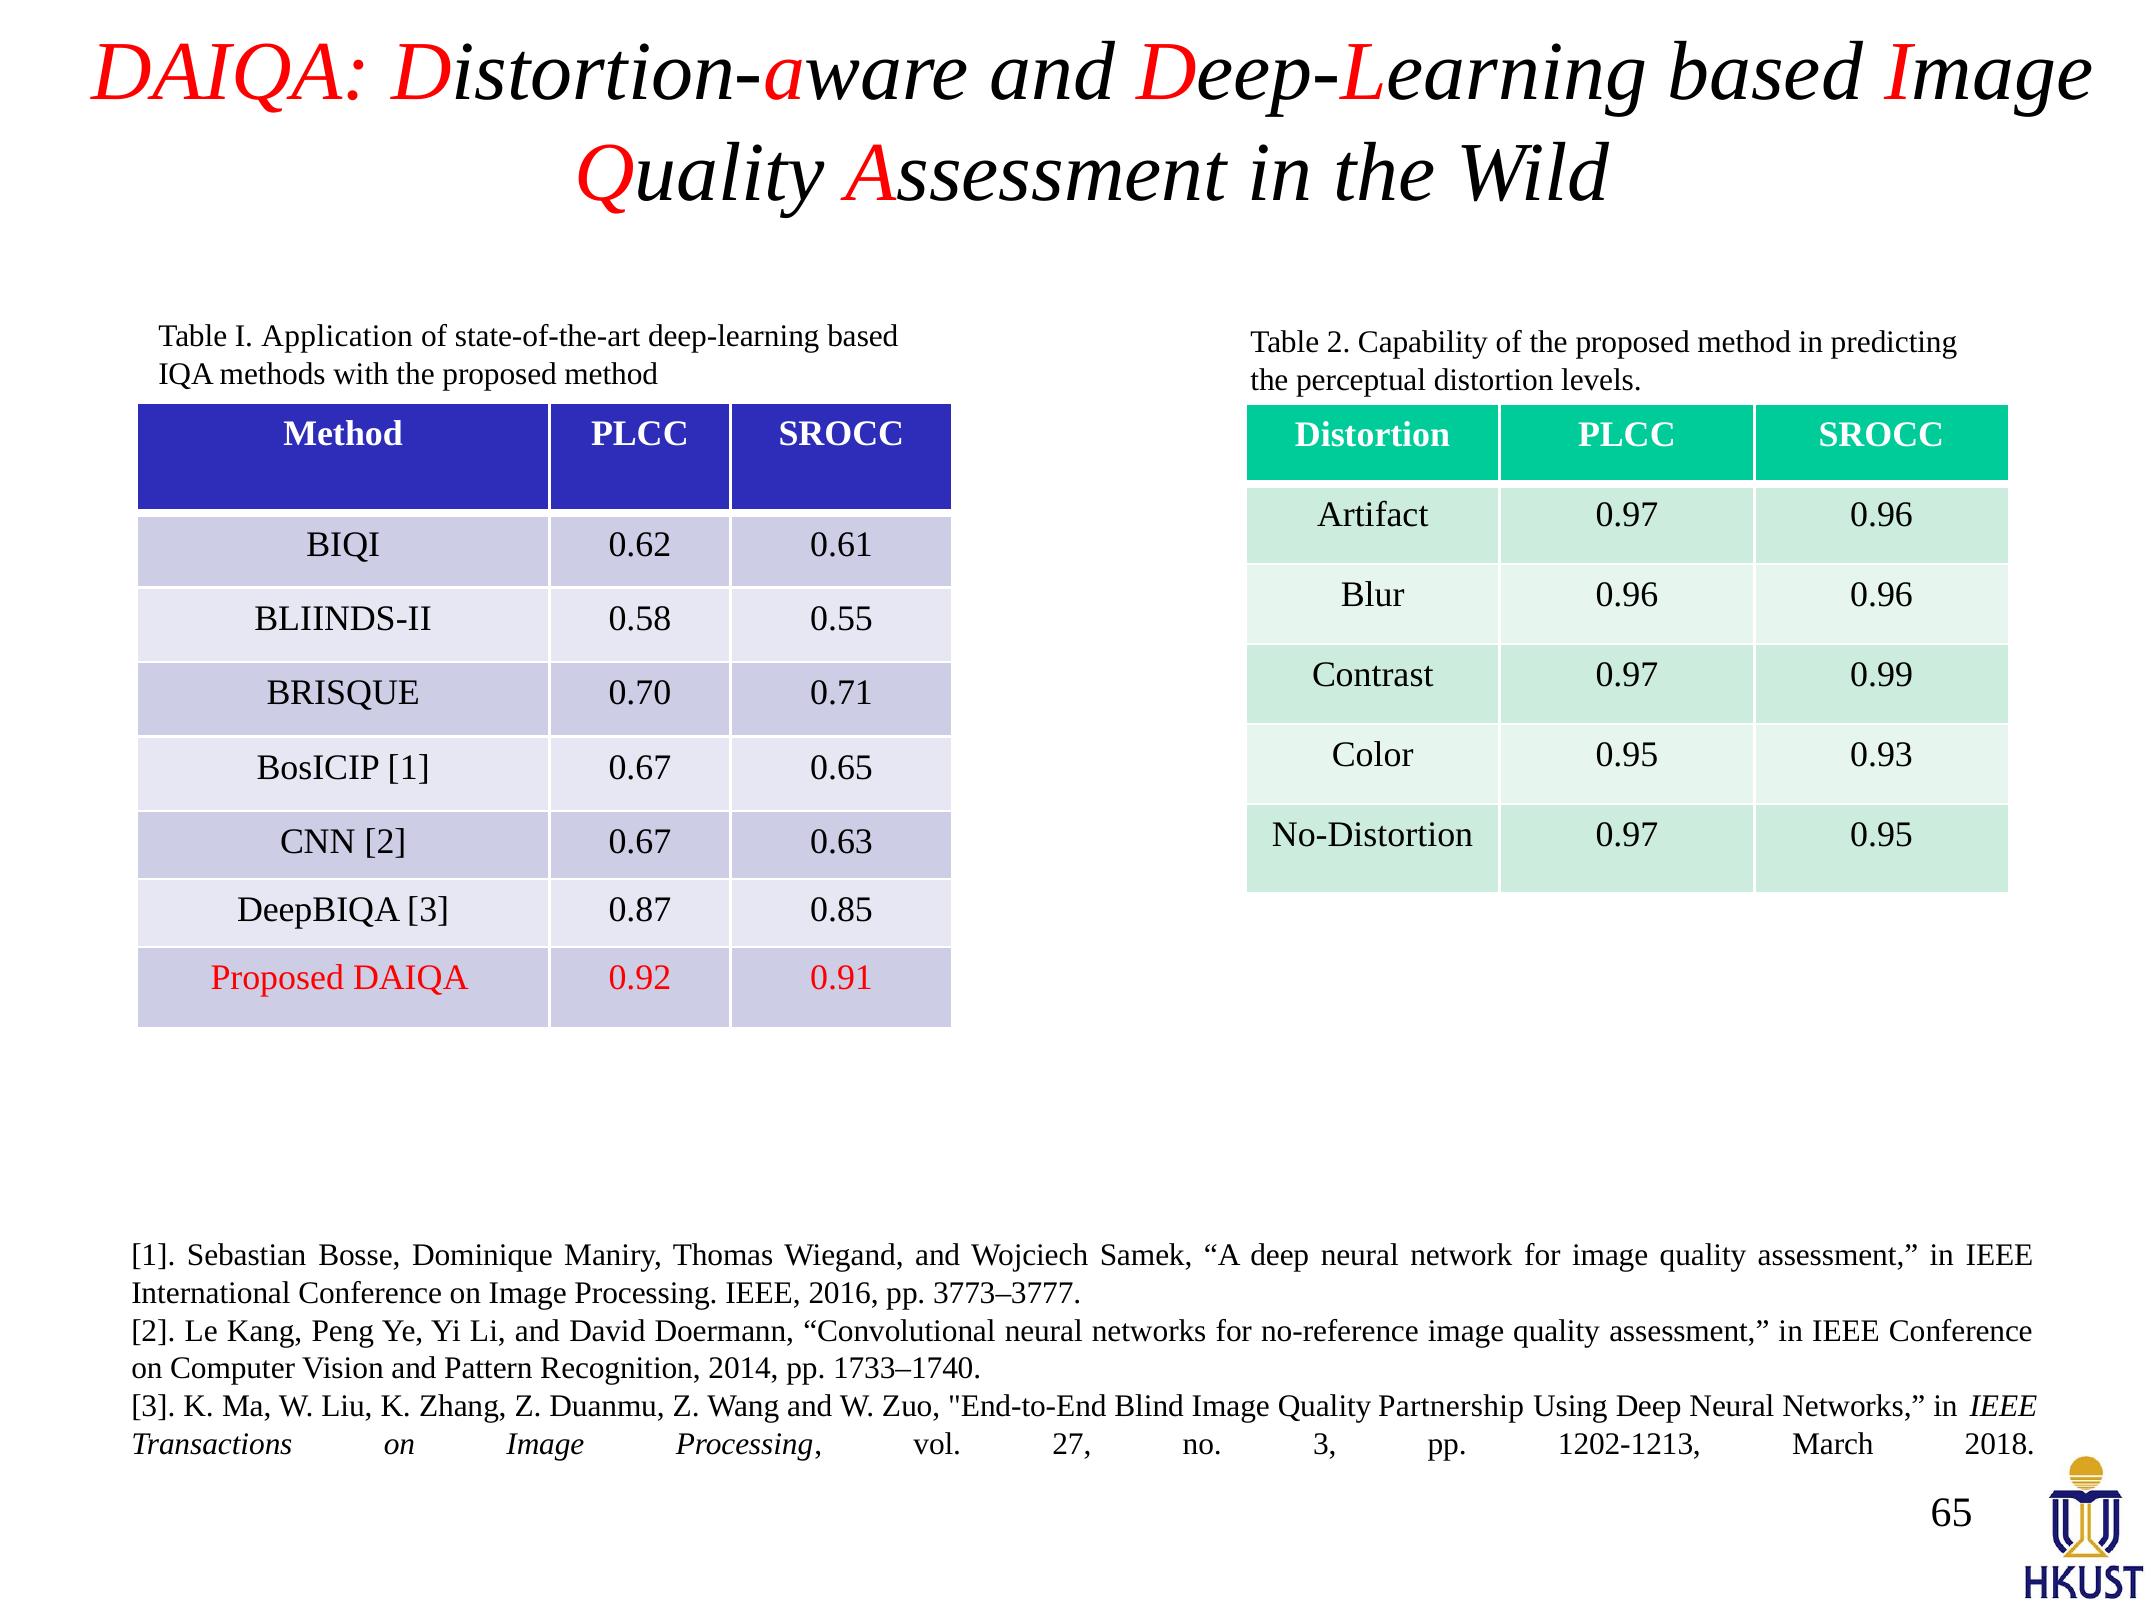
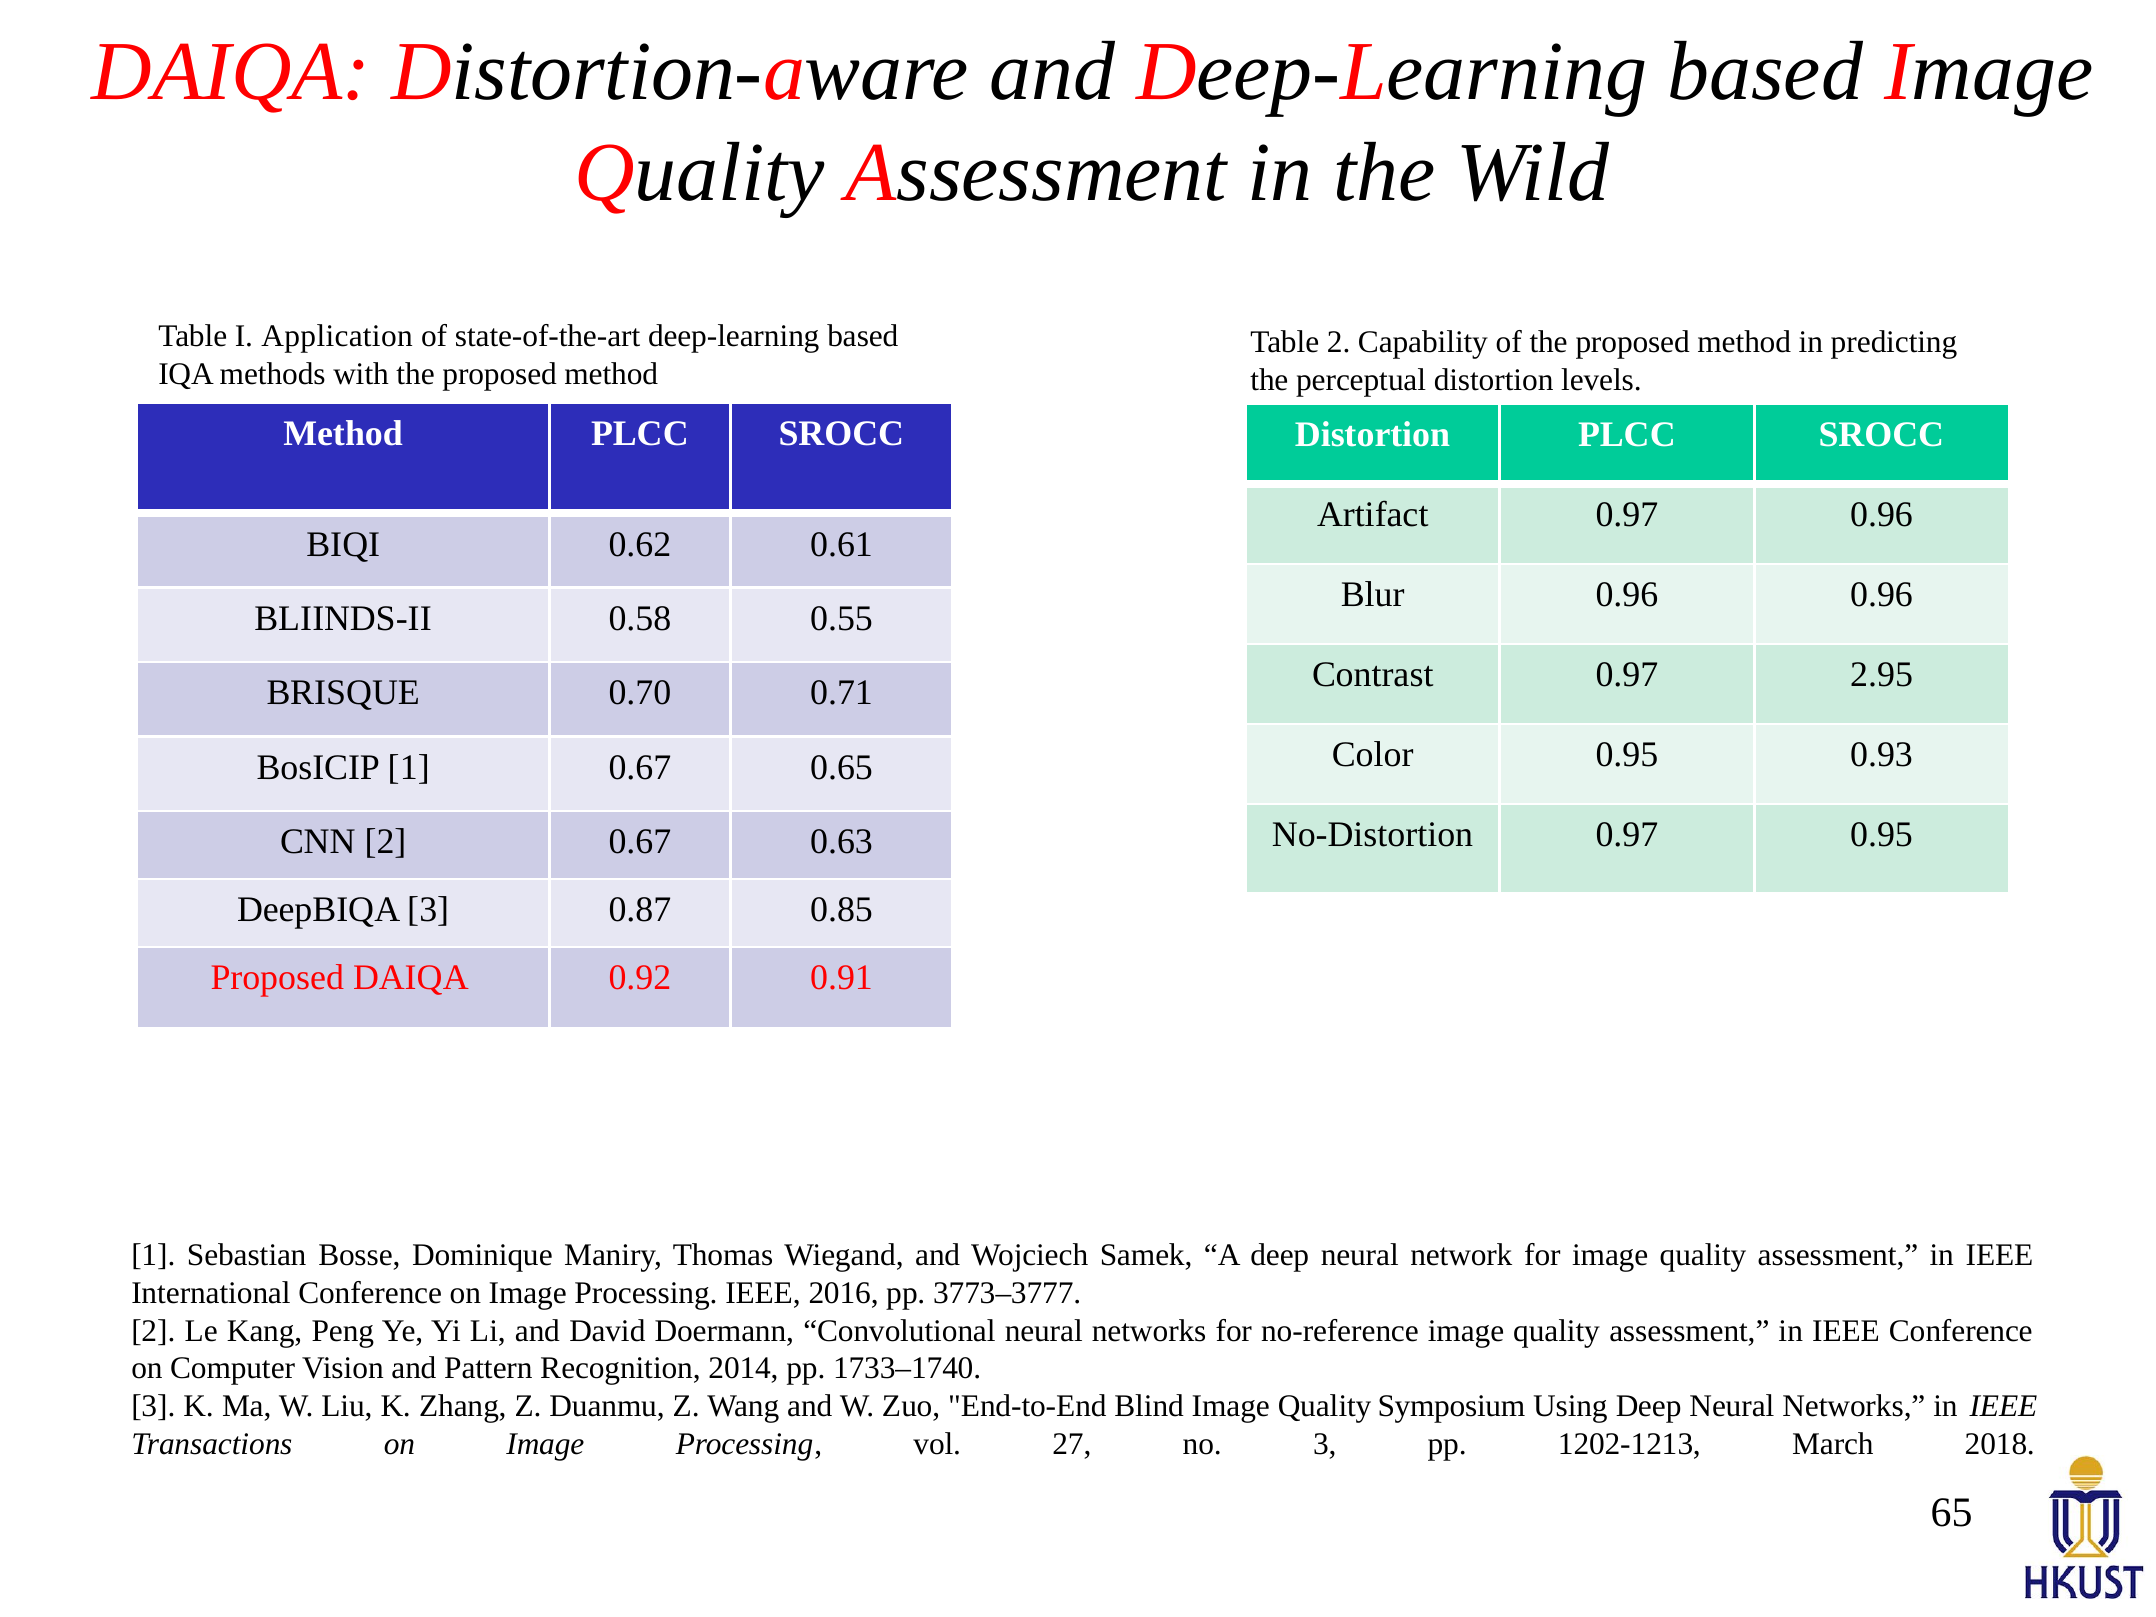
0.99: 0.99 -> 2.95 (1882, 675)
Partnership: Partnership -> Symposium (1451, 1406)
